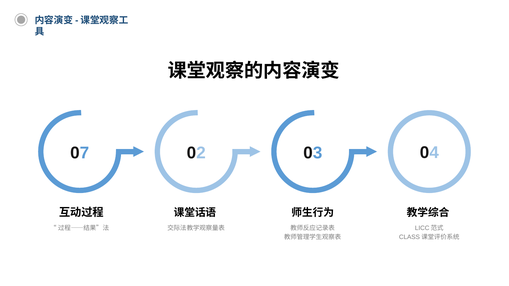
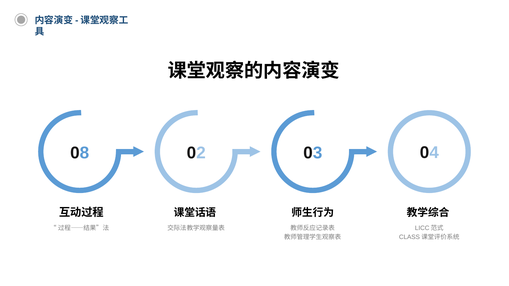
7: 7 -> 8 (84, 153)
